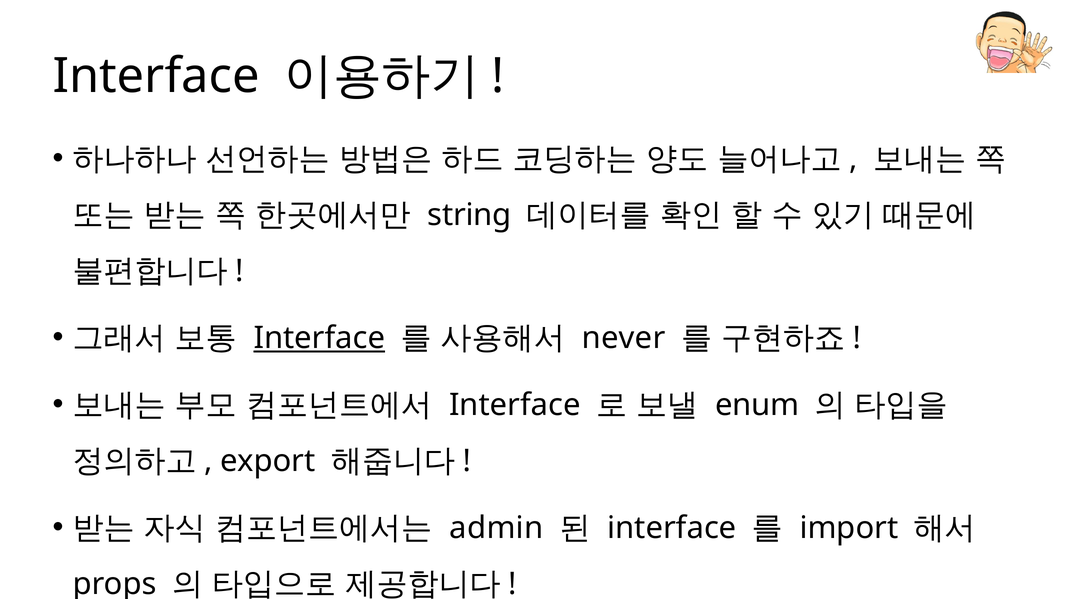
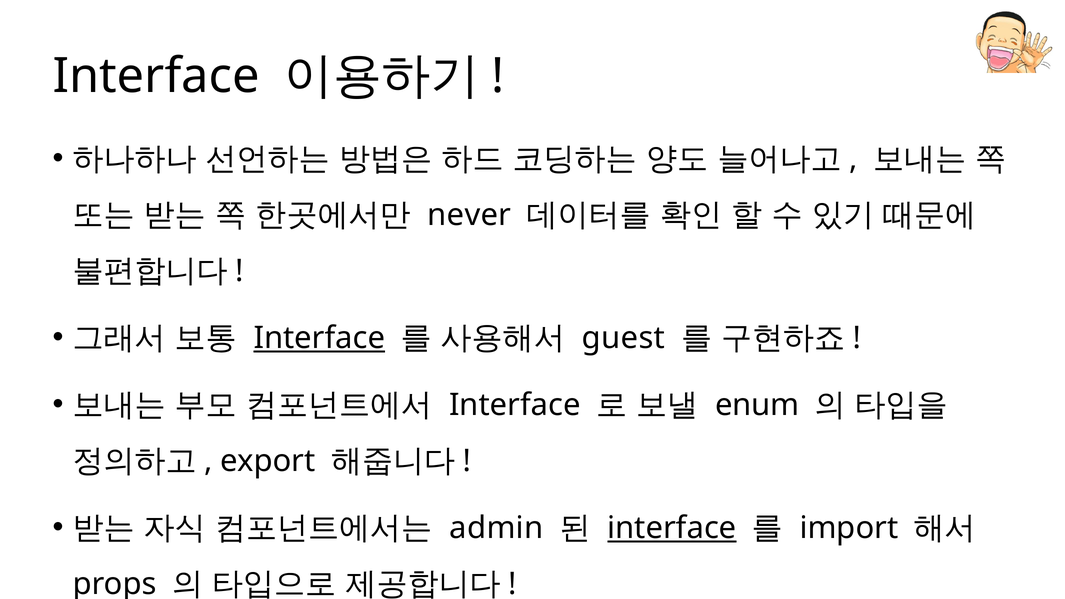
string: string -> never (469, 215)
never: never -> guest (624, 338)
interface underline: none -> present (672, 528)
